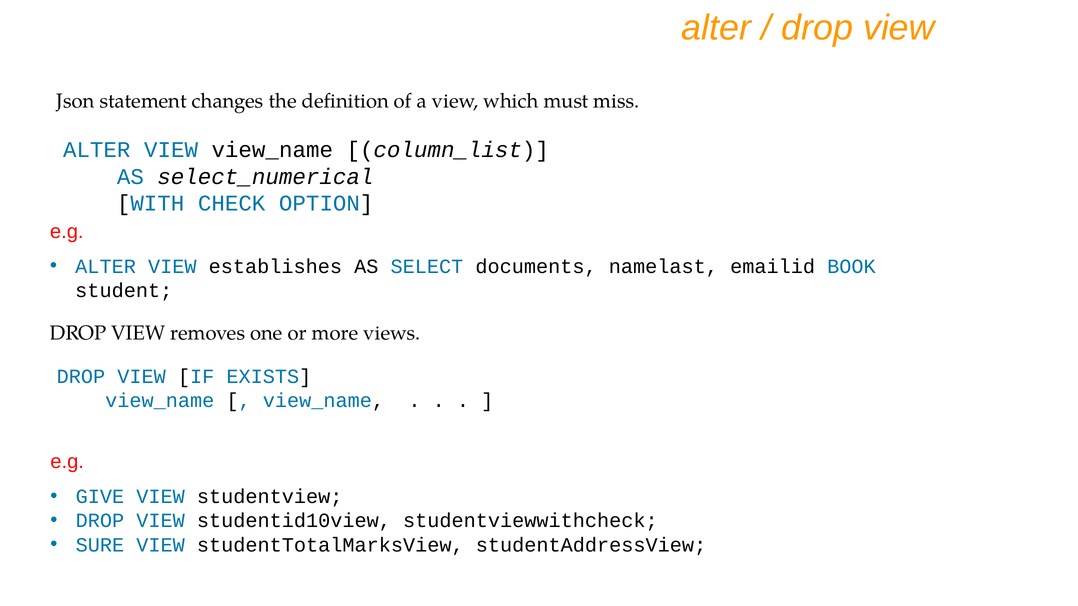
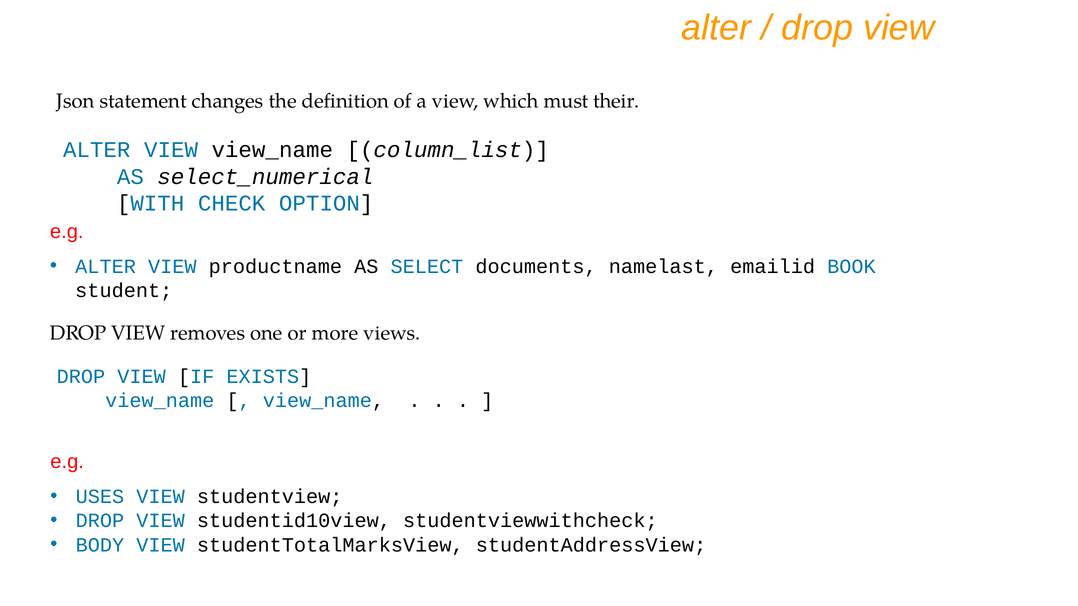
miss: miss -> their (616, 101)
establishes: establishes -> productname (275, 267)
GIVE: GIVE -> USES (100, 497)
SURE: SURE -> BODY (100, 545)
